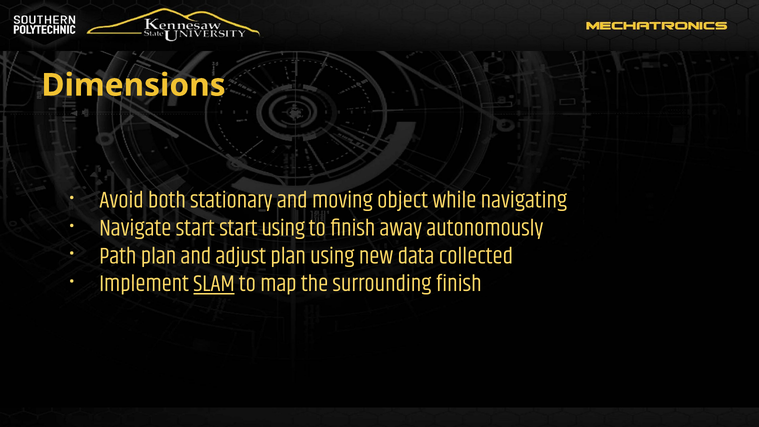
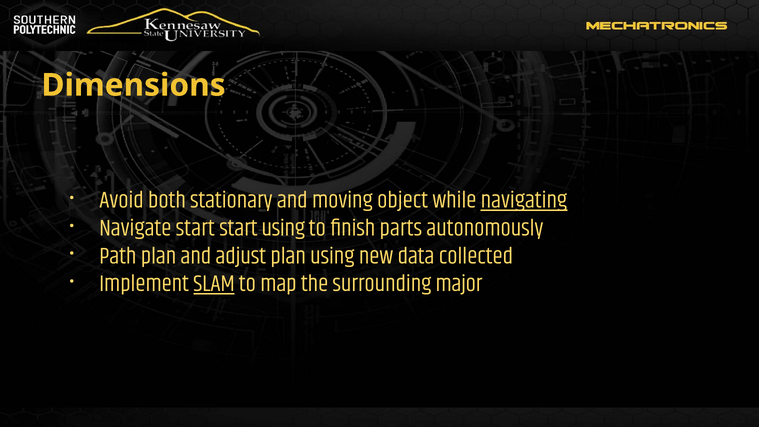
navigating underline: none -> present (524, 200)
away: away -> parts (401, 228)
surrounding finish: finish -> major (459, 284)
